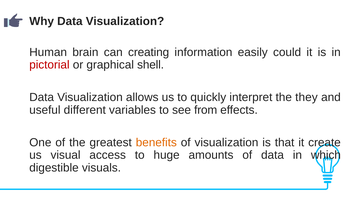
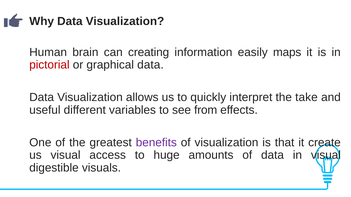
could: could -> maps (287, 52)
graphical shell: shell -> data (150, 65)
they: they -> take (306, 98)
benefits colour: orange -> purple (156, 143)
in which: which -> visual (326, 155)
